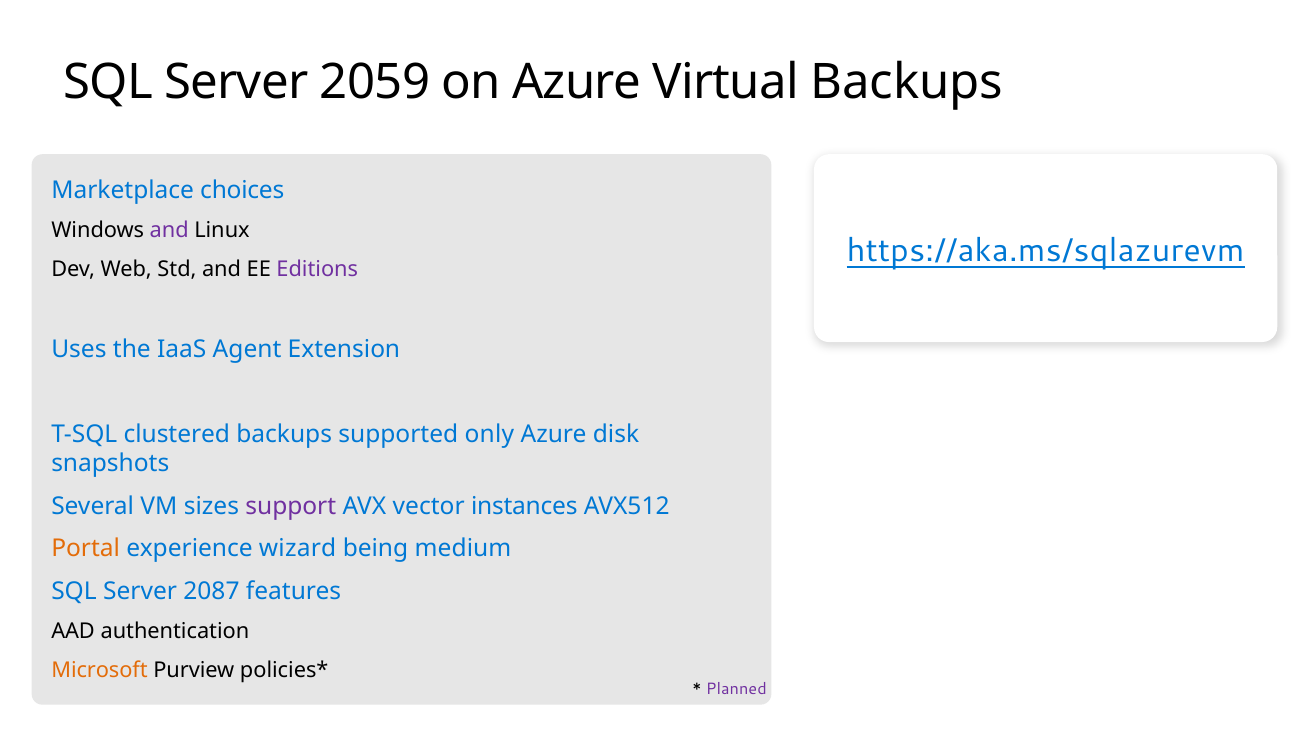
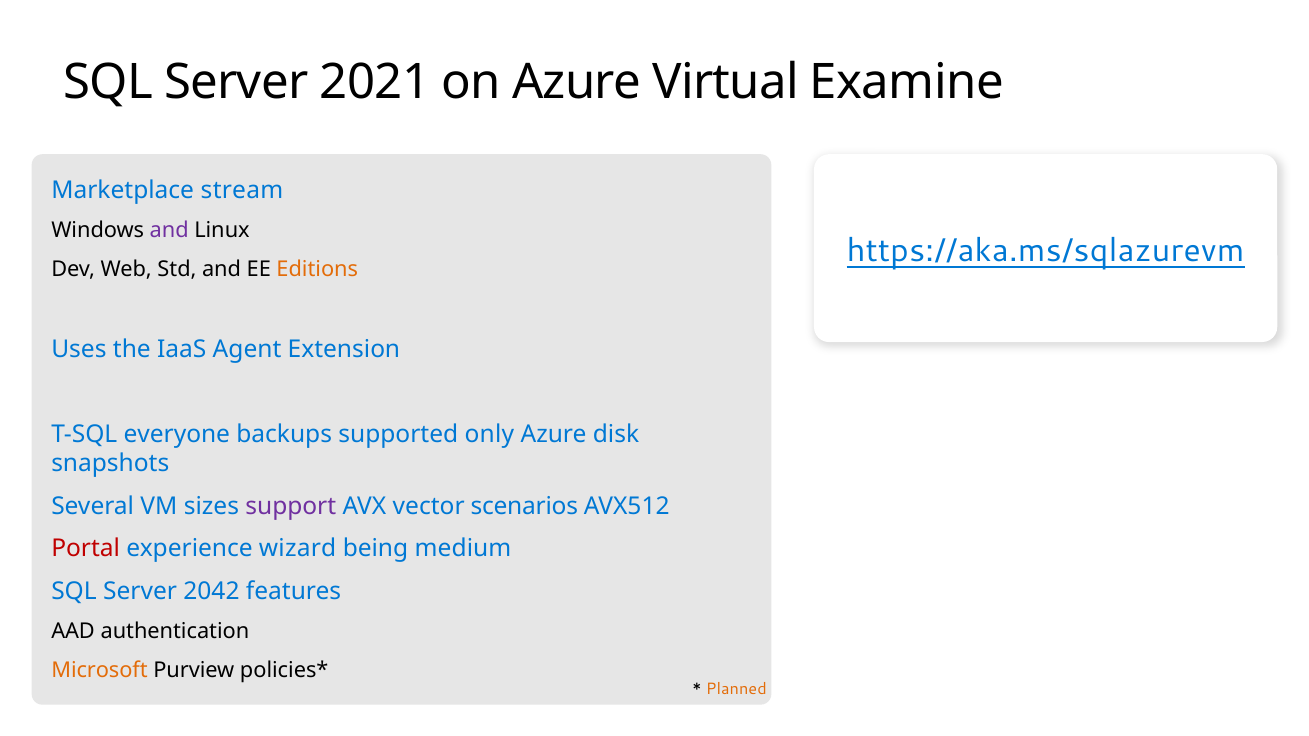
2059: 2059 -> 2021 (375, 82)
Virtual Backups: Backups -> Examine (907, 82)
choices: choices -> stream (242, 190)
Editions colour: purple -> orange (317, 269)
clustered: clustered -> everyone (177, 434)
instances: instances -> scenarios (524, 506)
Portal colour: orange -> red (86, 549)
2087: 2087 -> 2042 (211, 591)
Planned colour: purple -> orange (736, 689)
